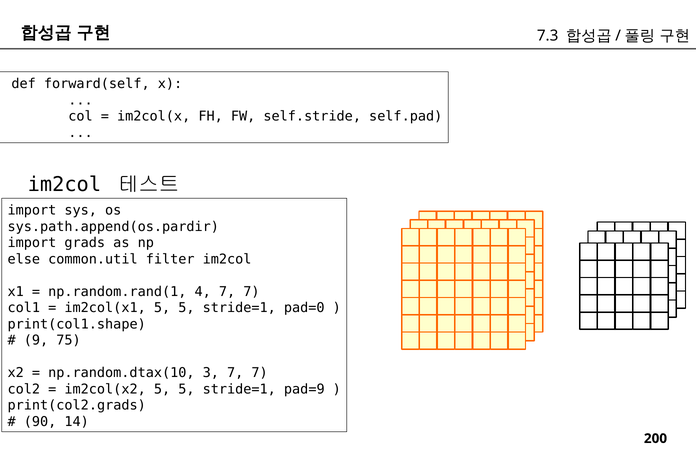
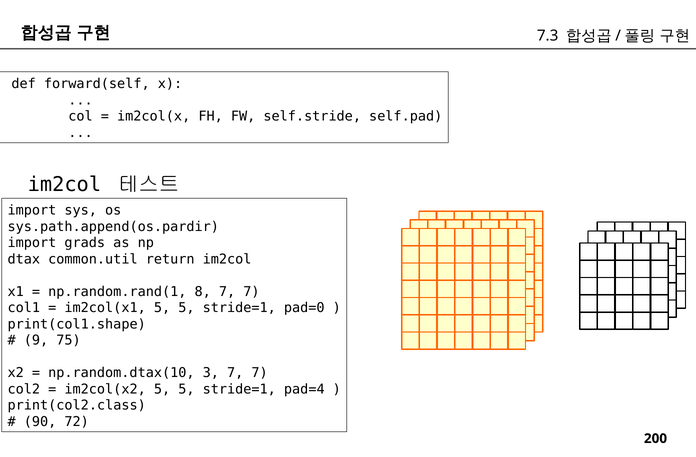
else: else -> dtax (24, 259)
filter: filter -> return (170, 259)
4: 4 -> 8 (203, 292)
pad=9: pad=9 -> pad=4 (304, 389)
print(col2.grads: print(col2.grads -> print(col2.class (77, 406)
14: 14 -> 72 (77, 422)
